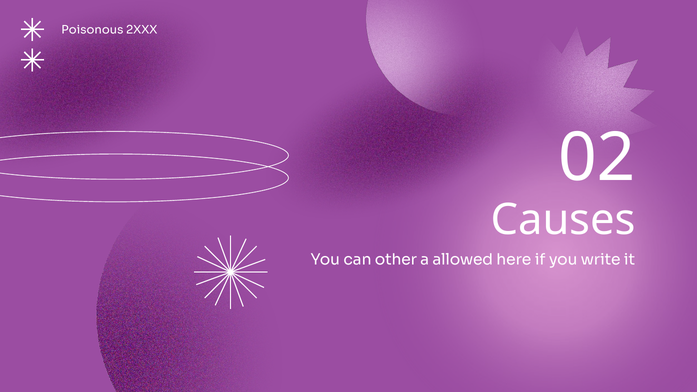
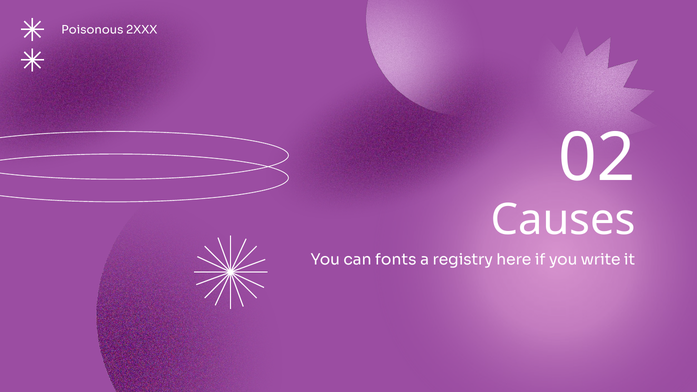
other: other -> fonts (396, 259)
allowed: allowed -> registry (463, 259)
